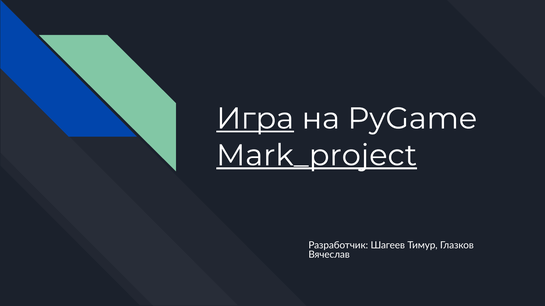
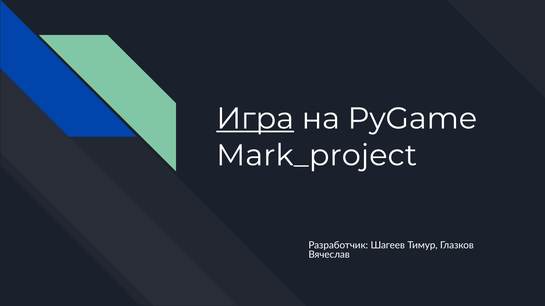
Mark_project underline: present -> none (317, 156)
